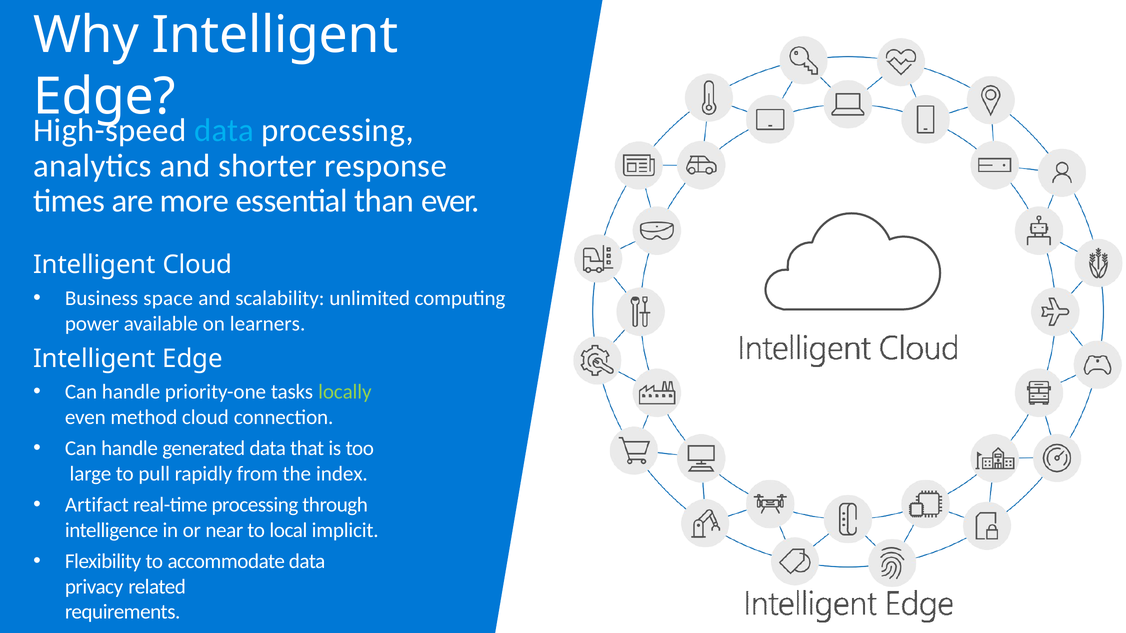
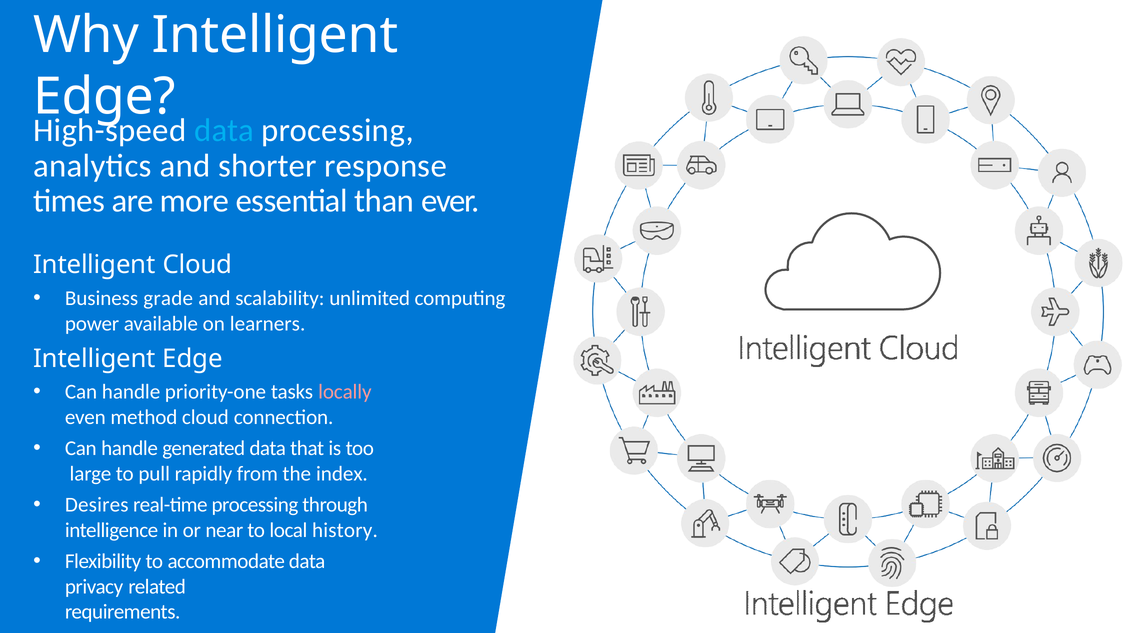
space: space -> grade (168, 299)
locally colour: light green -> pink (345, 392)
Artifact: Artifact -> Desires (97, 505)
implicit: implicit -> history (345, 530)
